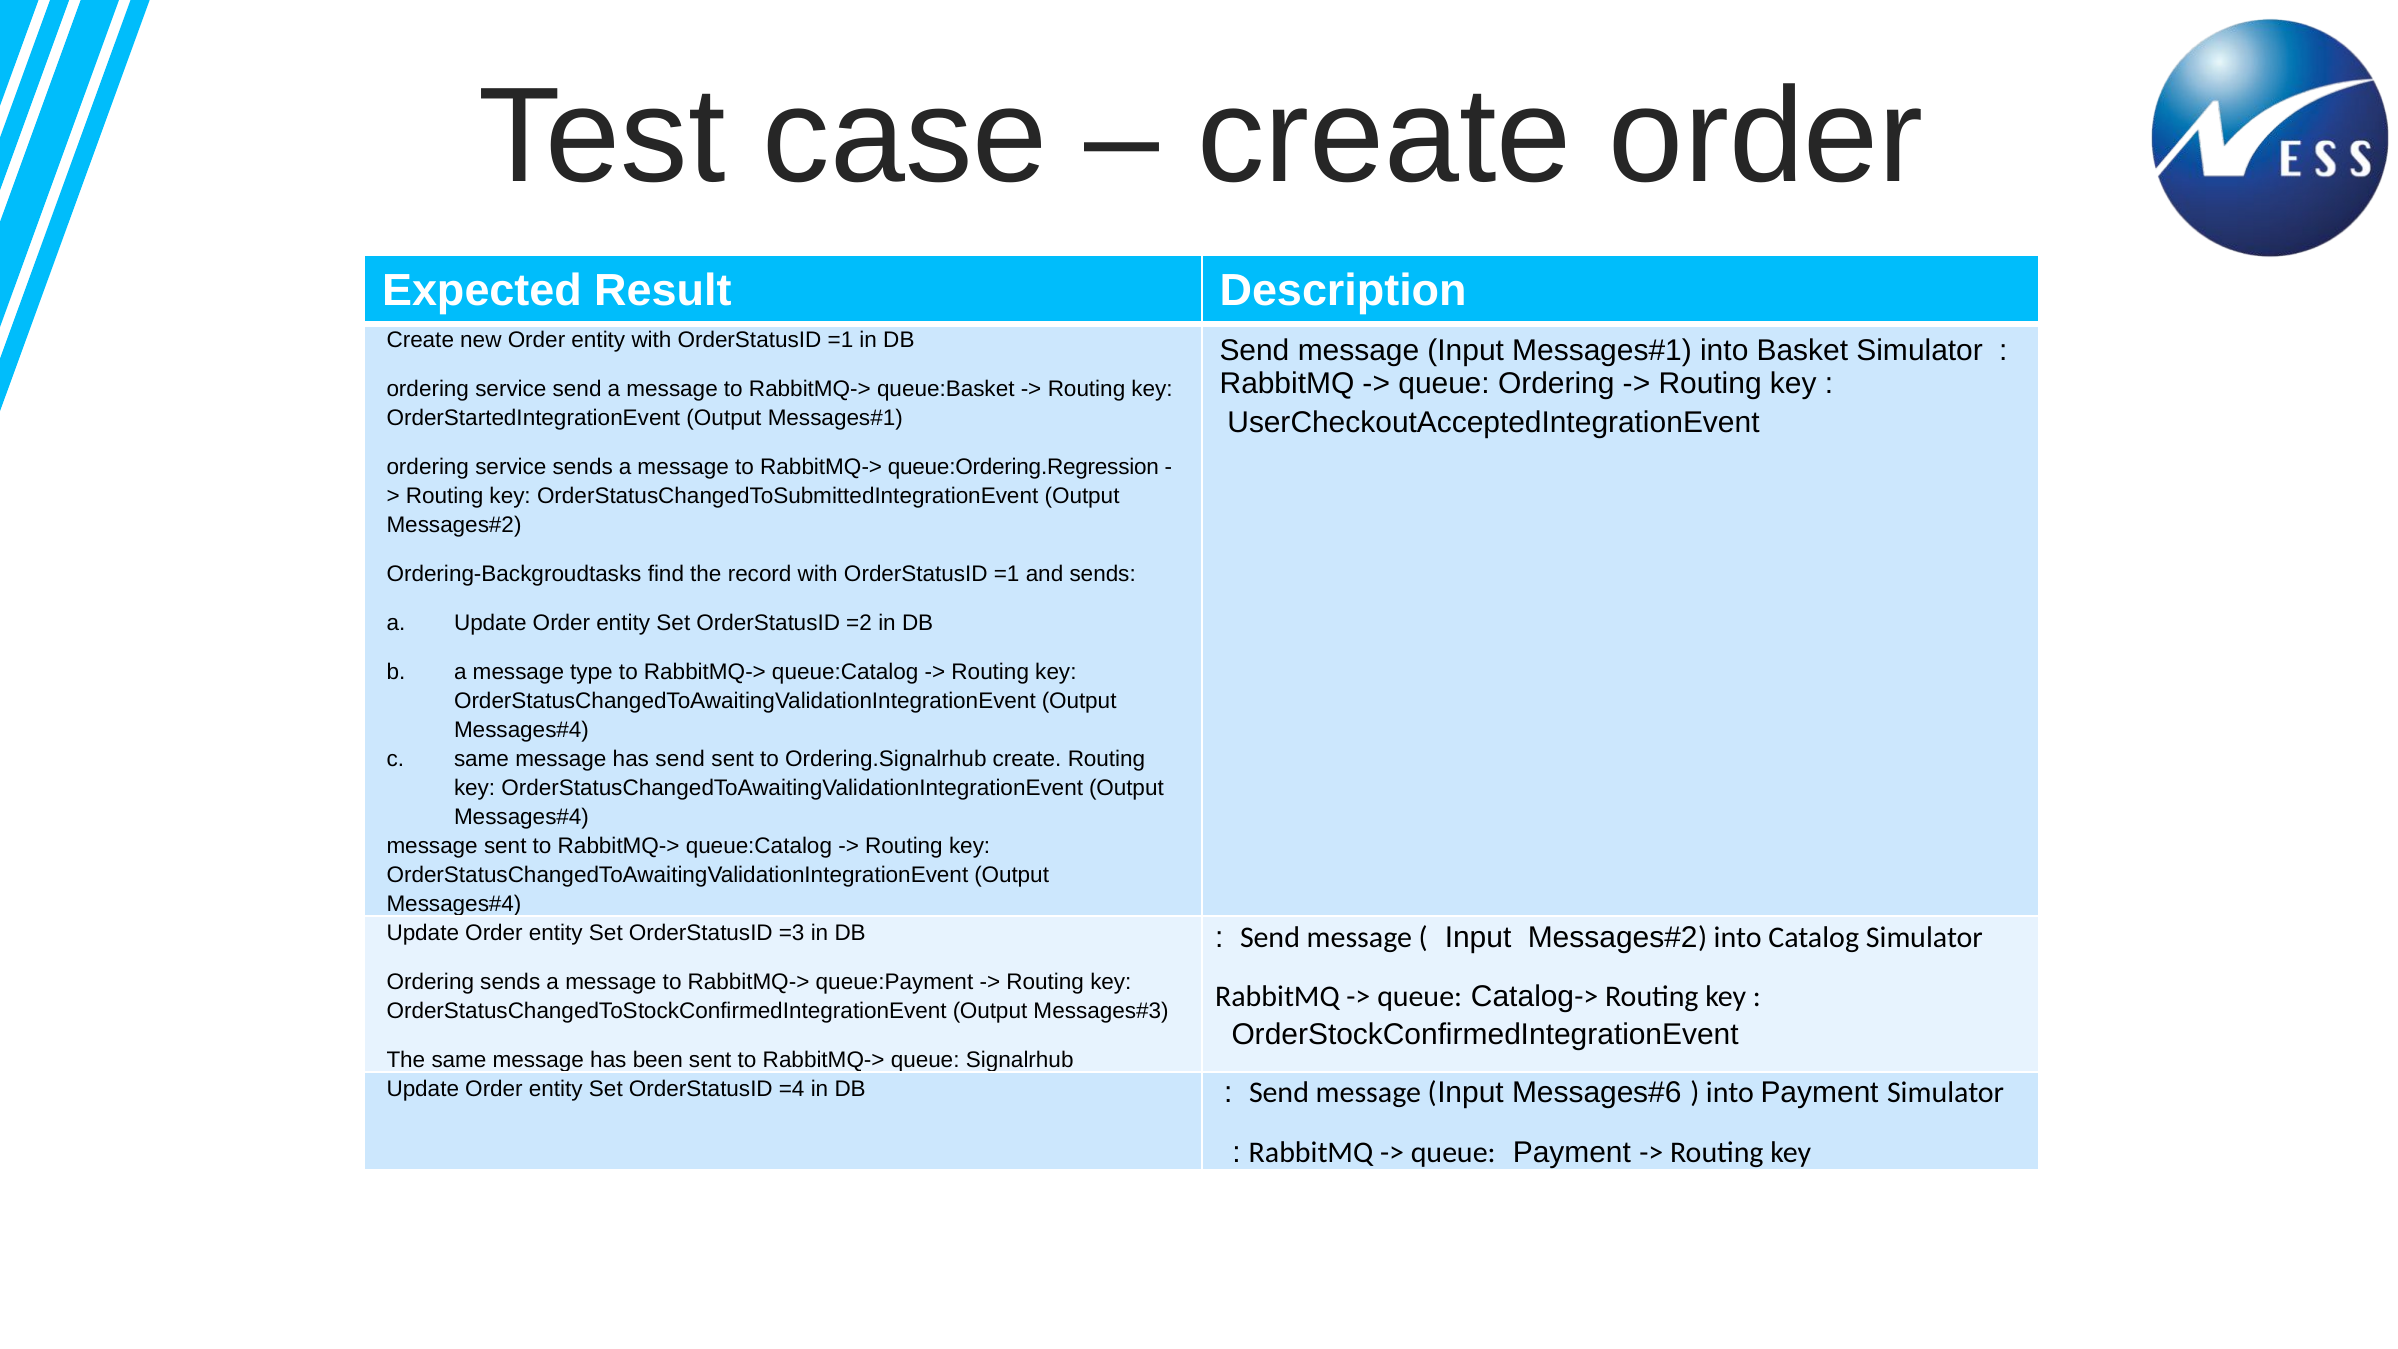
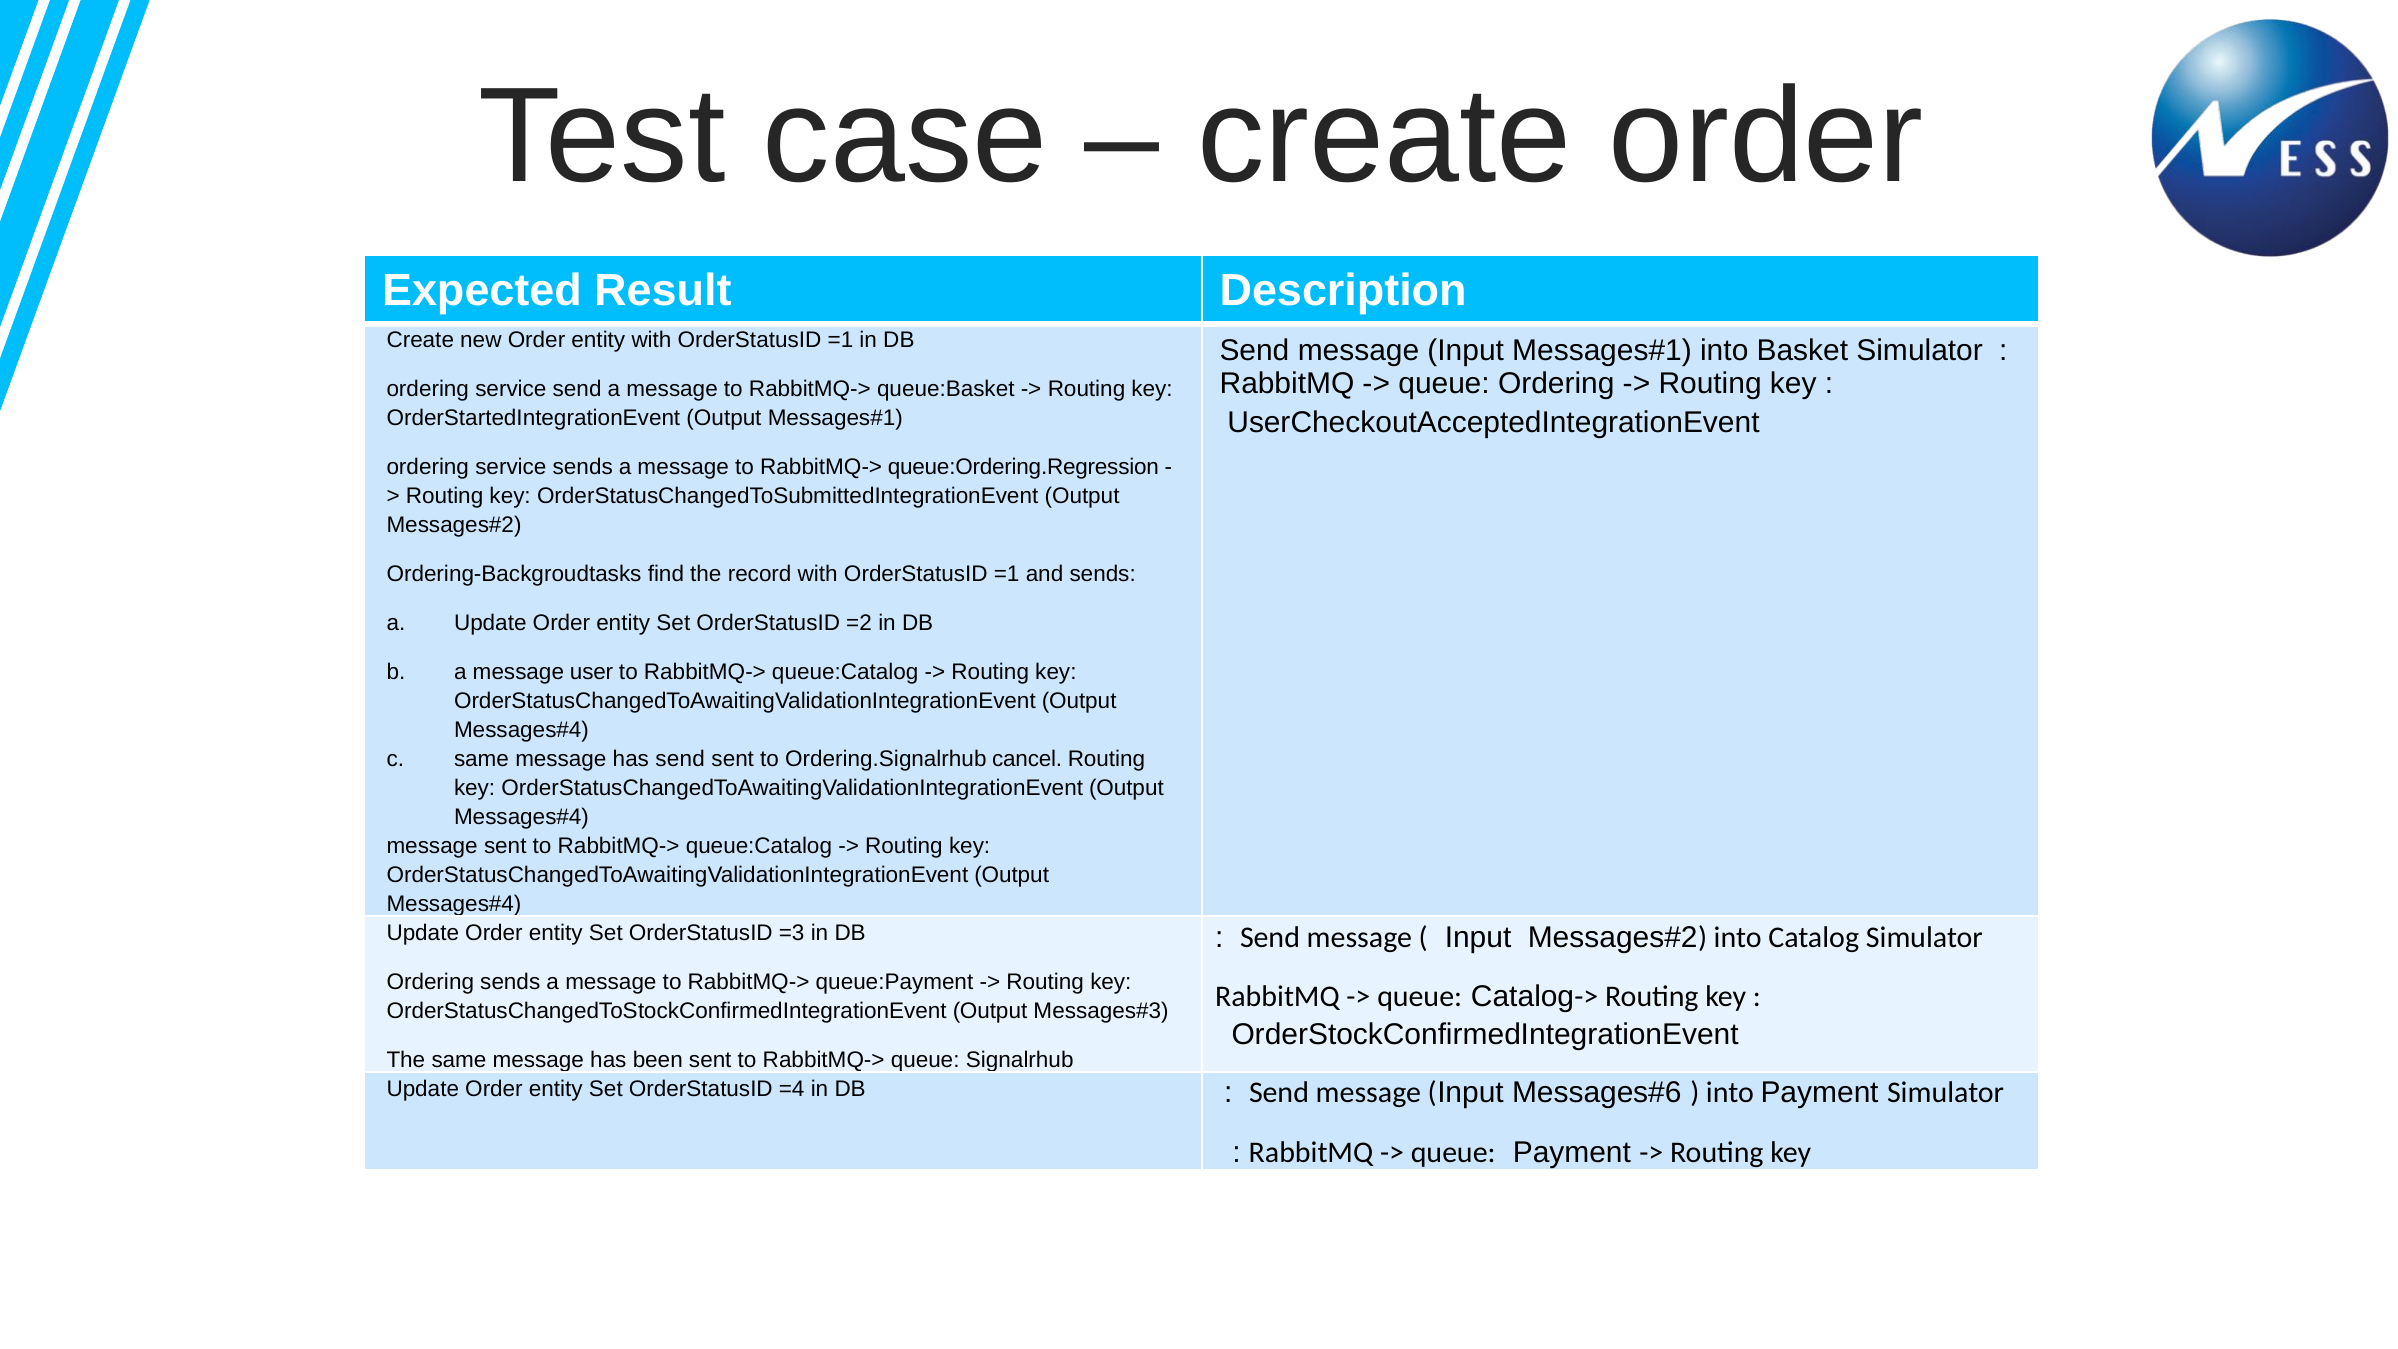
type: type -> user (592, 672)
Ordering.Signalrhub create: create -> cancel (1027, 759)
